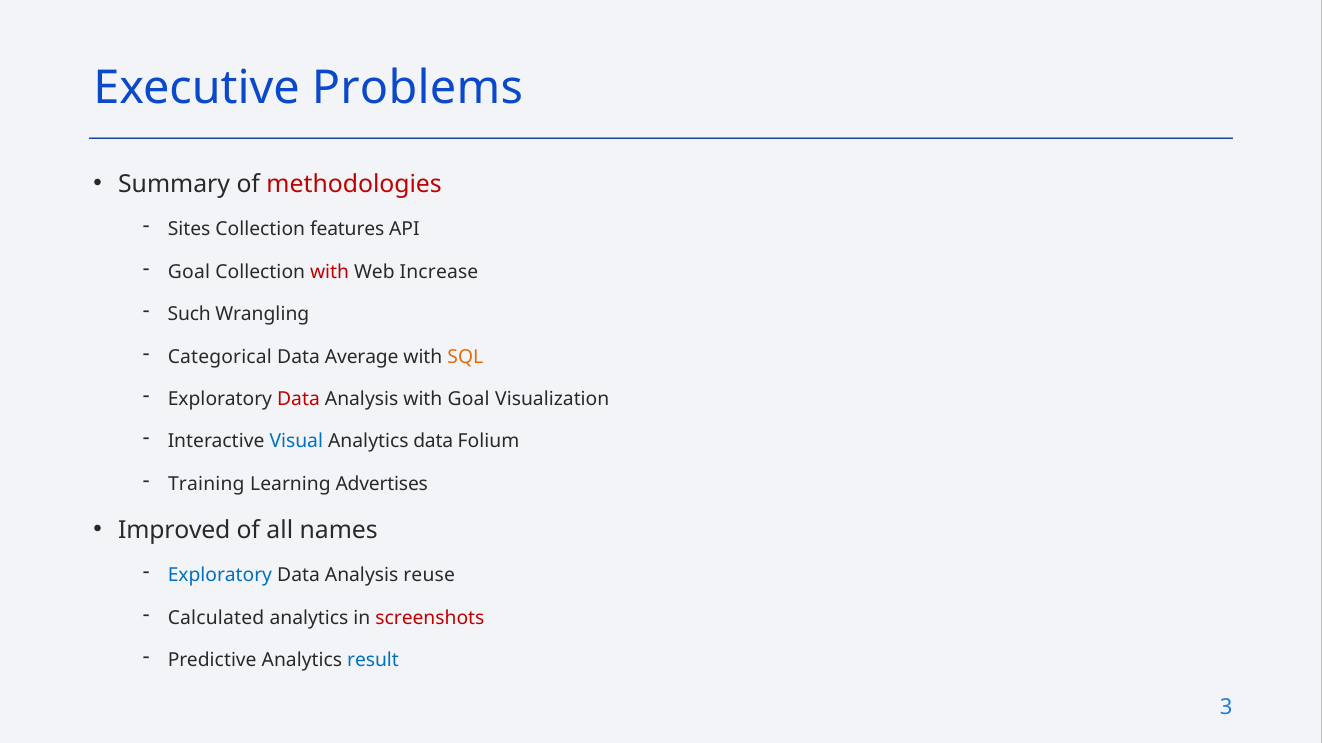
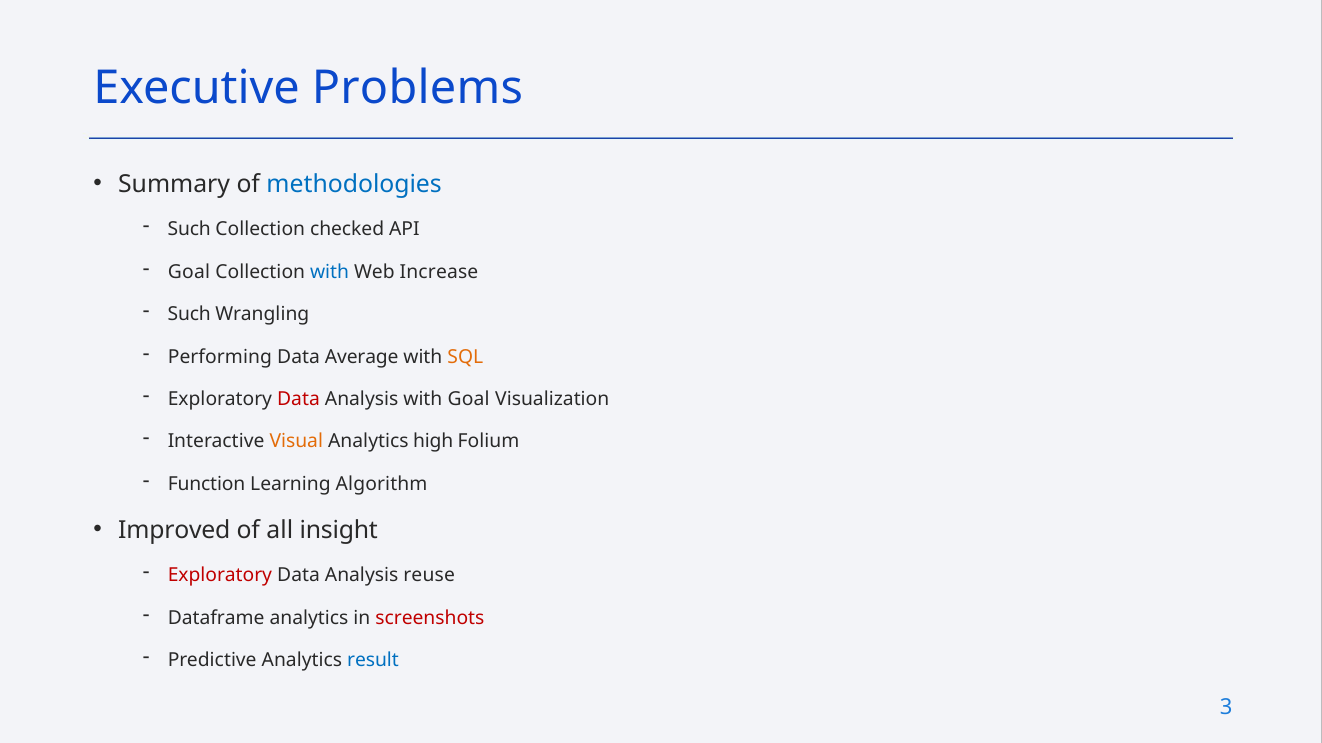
methodologies colour: red -> blue (354, 184)
Sites: Sites -> Such (189, 230)
features: features -> checked (347, 230)
with colour: red -> blue (330, 272)
Categorical: Categorical -> Performing (220, 357)
Visual colour: blue -> orange (296, 442)
Analytics data: data -> high (433, 442)
Training: Training -> Function (207, 484)
Advertises: Advertises -> Algorithm (382, 484)
names: names -> insight (339, 531)
Exploratory colour: blue -> red (220, 576)
Calculated: Calculated -> Dataframe (216, 618)
